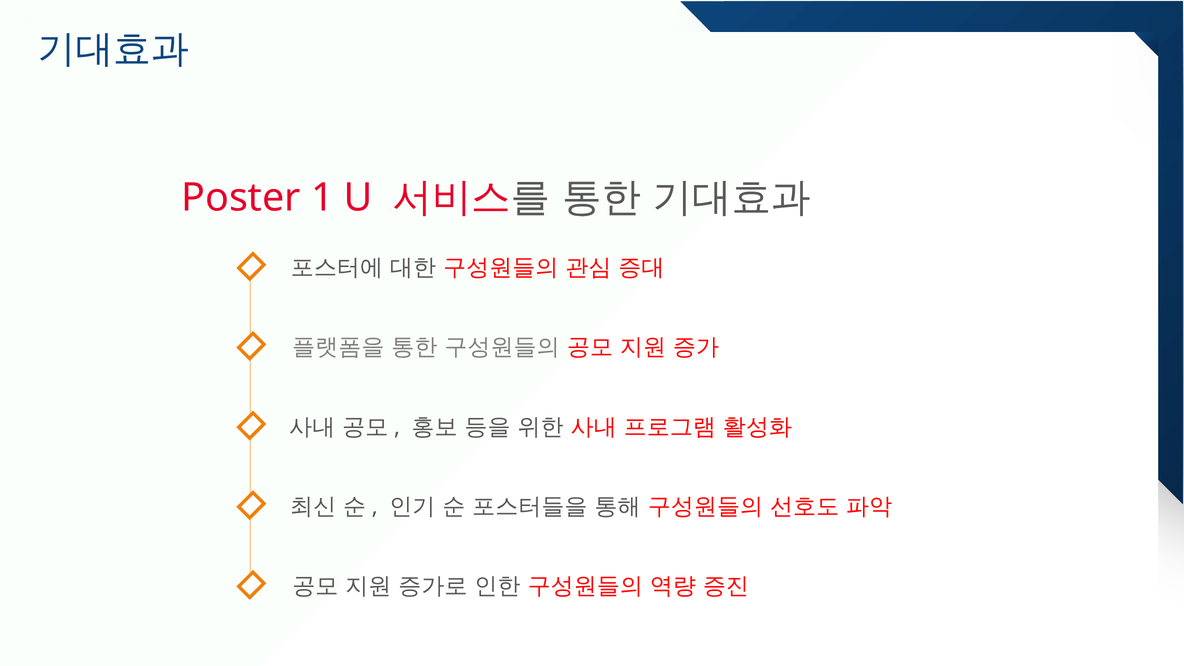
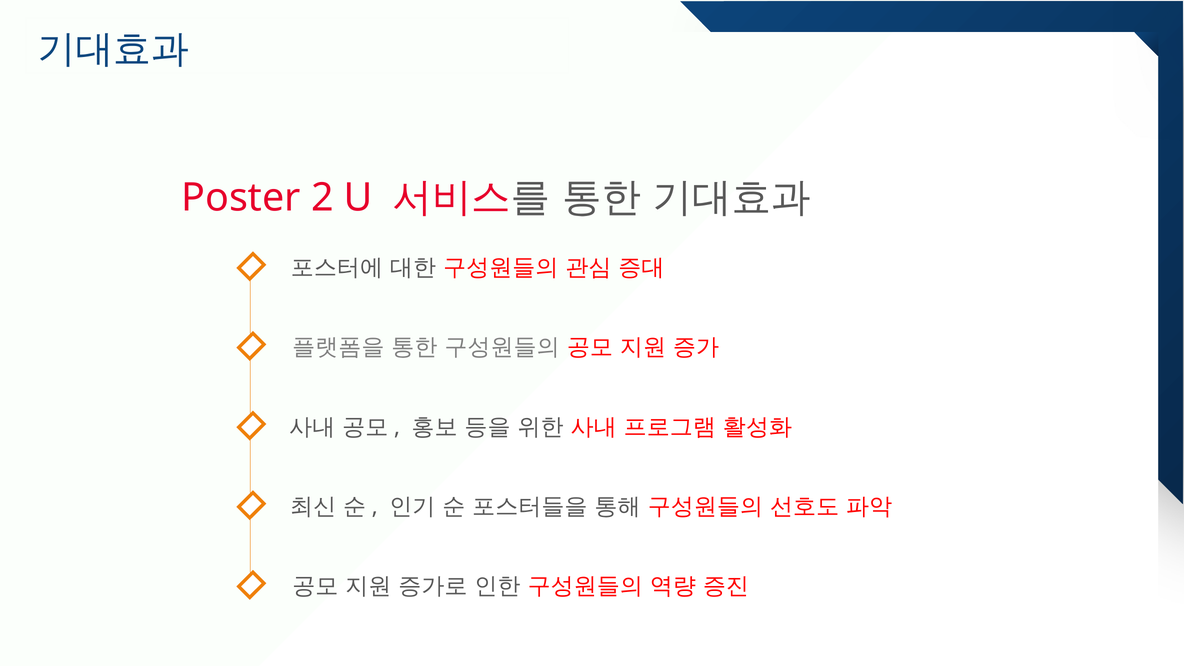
1: 1 -> 2 (322, 197)
